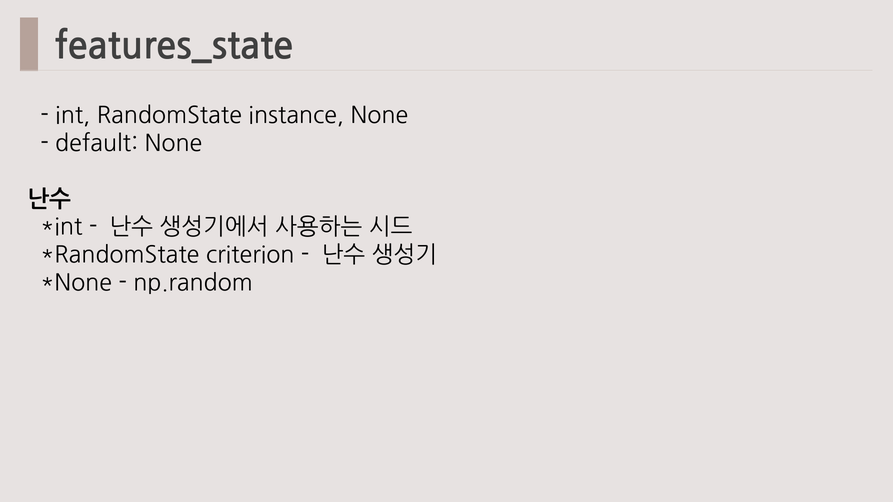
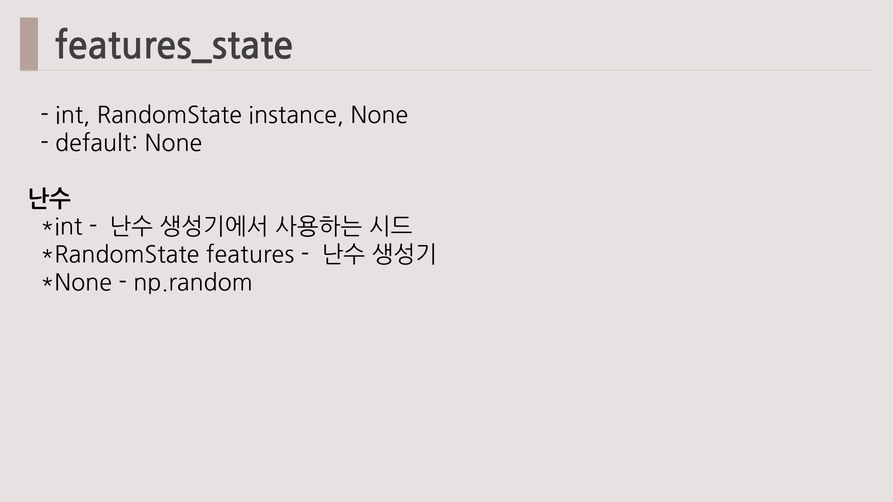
criterion: criterion -> features (250, 255)
